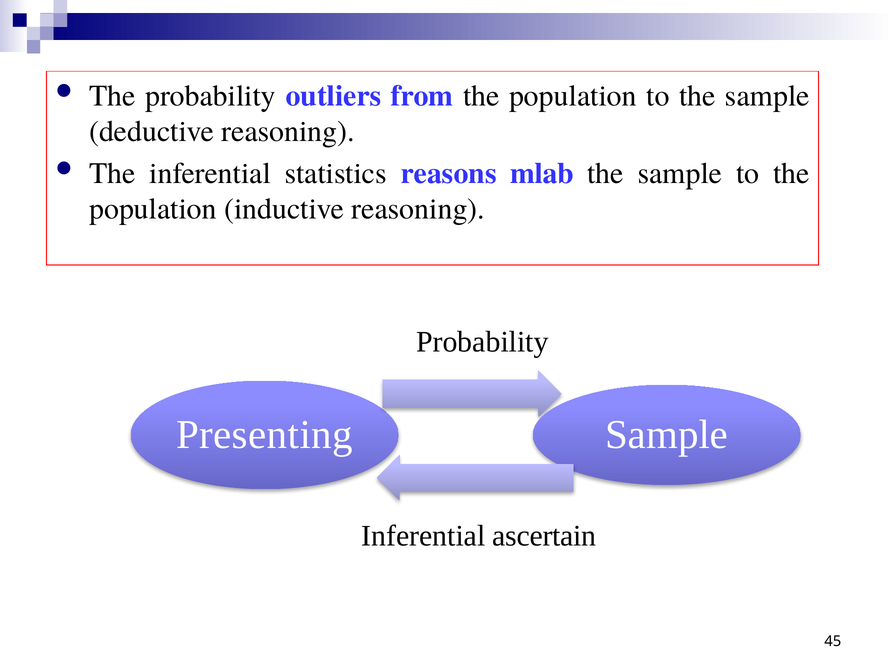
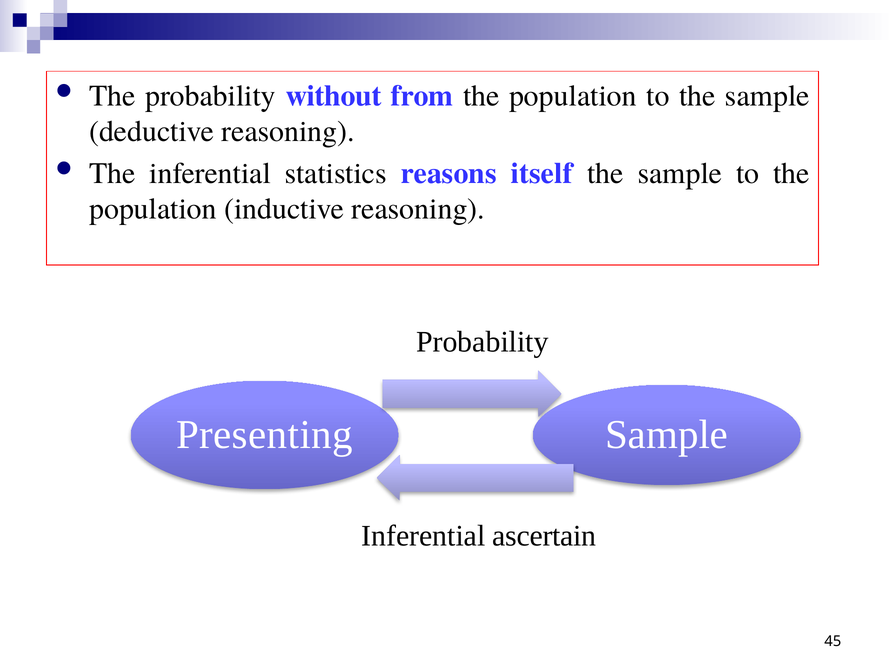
outliers: outliers -> without (334, 96)
mlab: mlab -> itself (542, 173)
